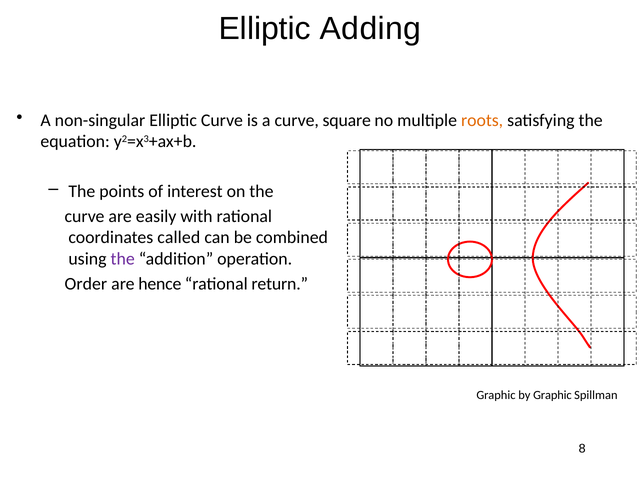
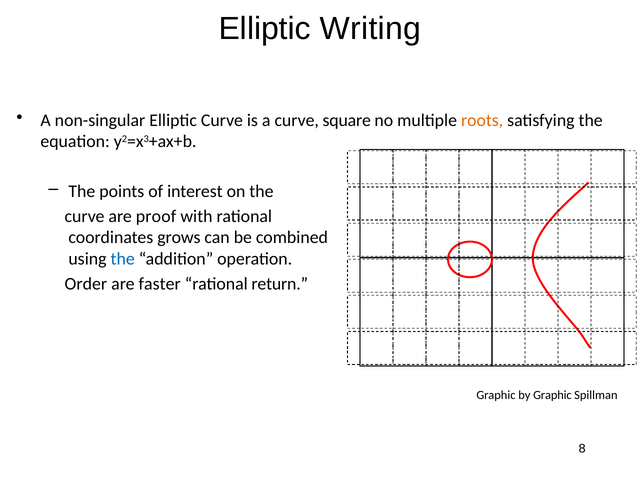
Adding: Adding -> Writing (370, 29)
easily: easily -> proof (156, 216)
called: called -> grows (179, 238)
the colour: purple -> blue (123, 259)
hence: hence -> faster (160, 284)
